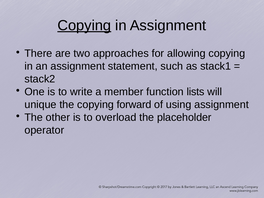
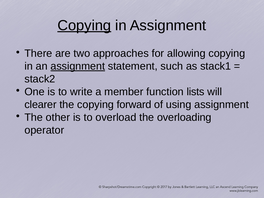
assignment underline: none -> present (78, 66)
unique: unique -> clearer (41, 105)
placeholder: placeholder -> overloading (184, 117)
